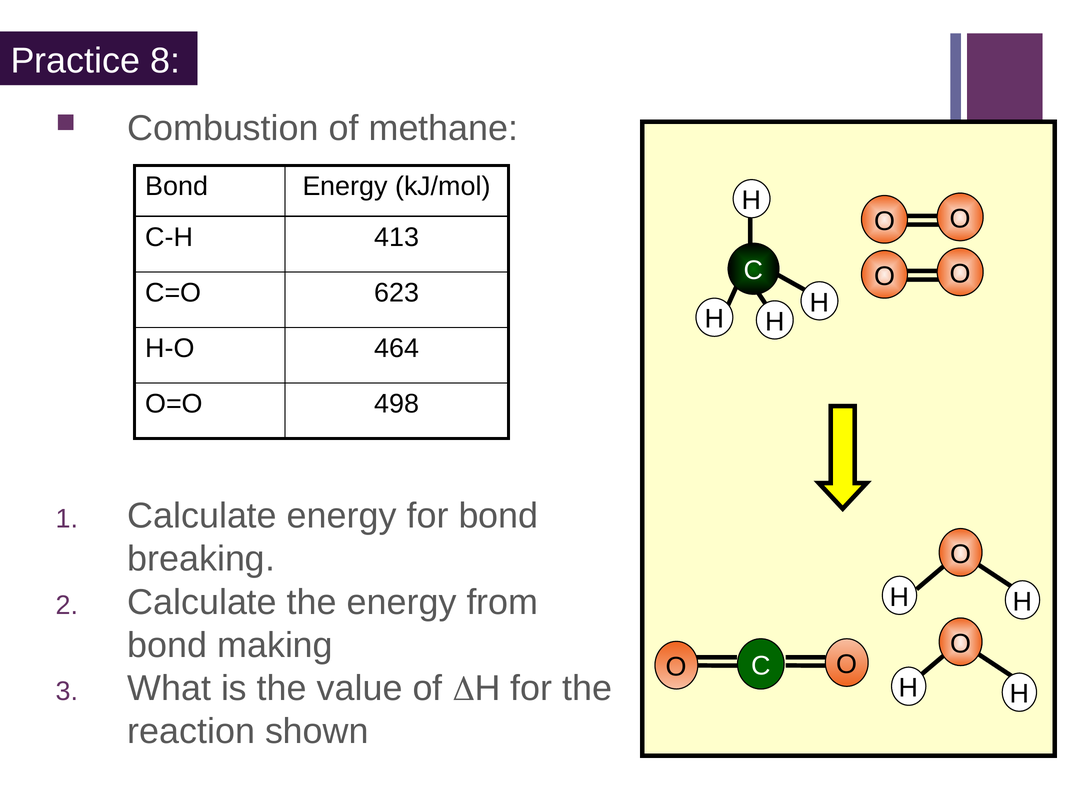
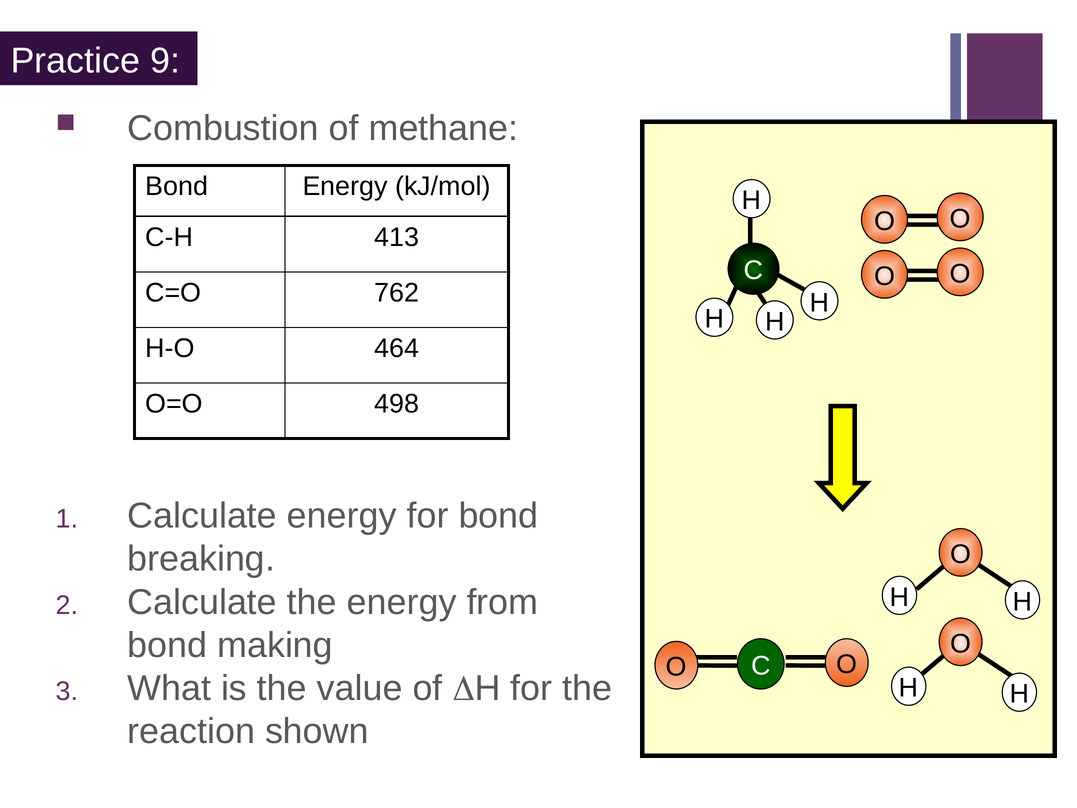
8: 8 -> 9 (165, 61)
623: 623 -> 762 (397, 293)
